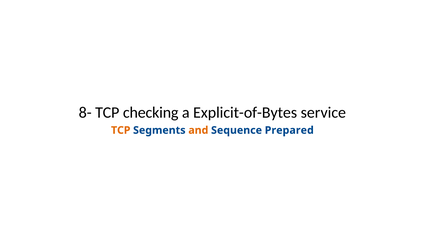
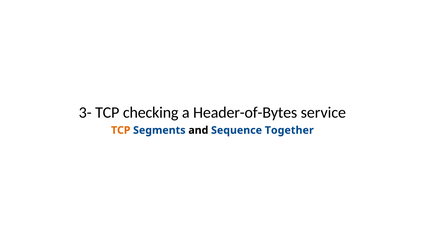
8-: 8- -> 3- (85, 113)
Explicit-of-Bytes: Explicit-of-Bytes -> Header-of-Bytes (245, 113)
and colour: orange -> black (198, 130)
Prepared: Prepared -> Together (289, 130)
